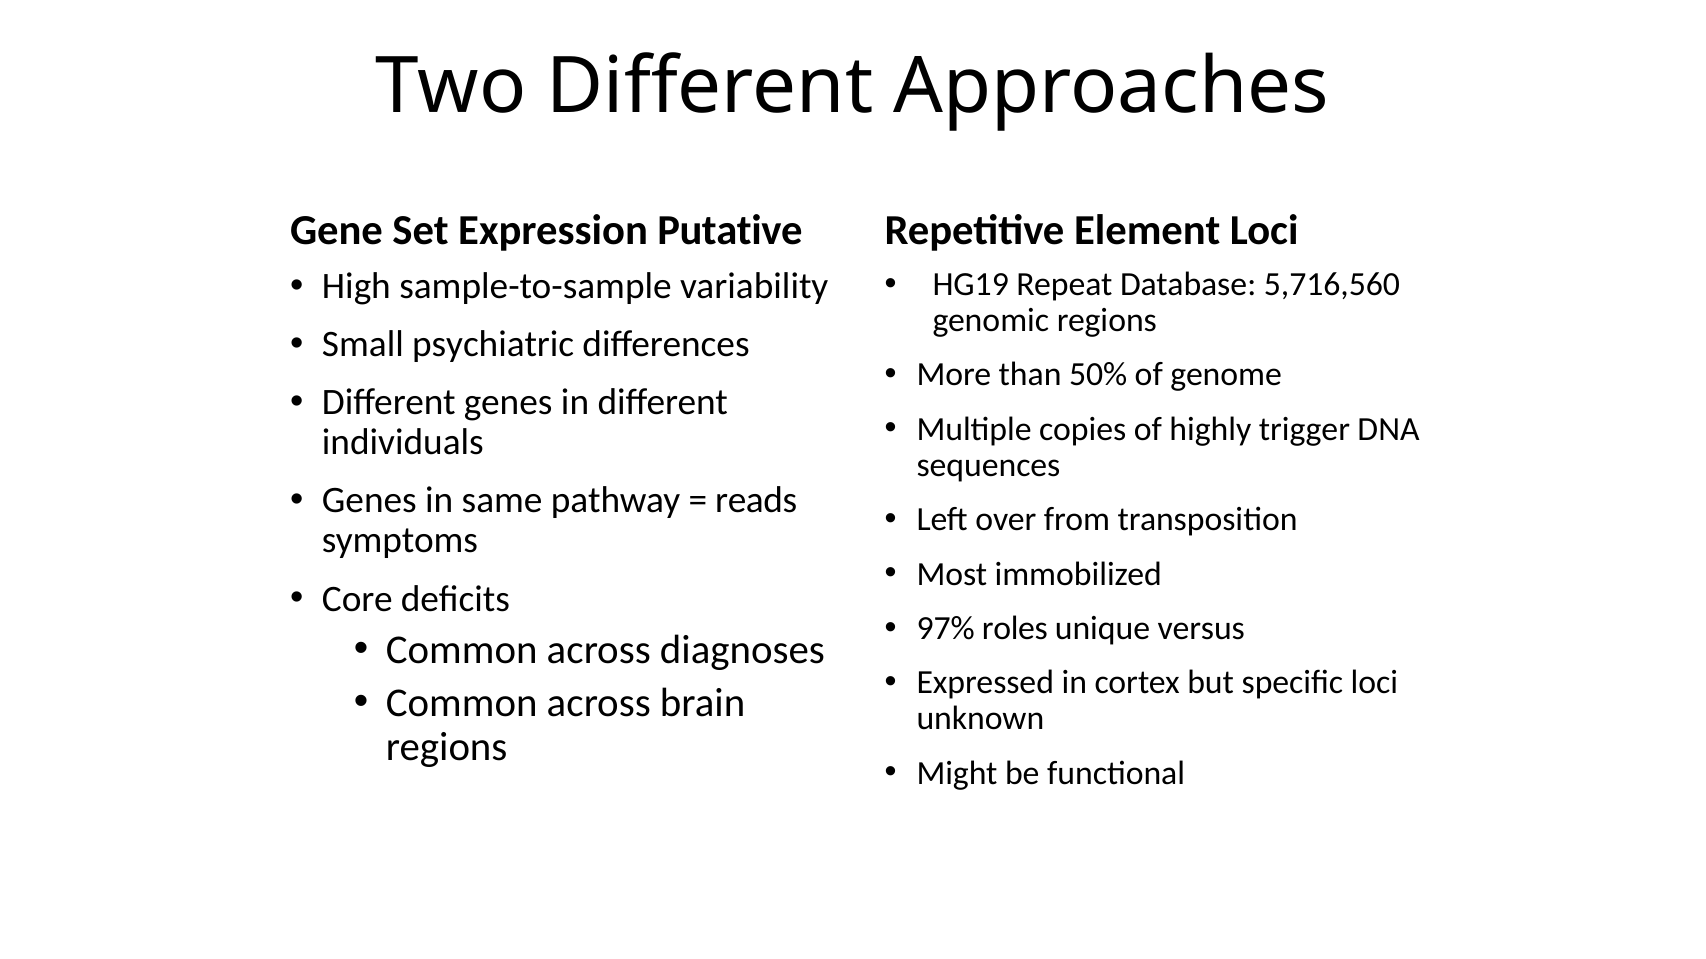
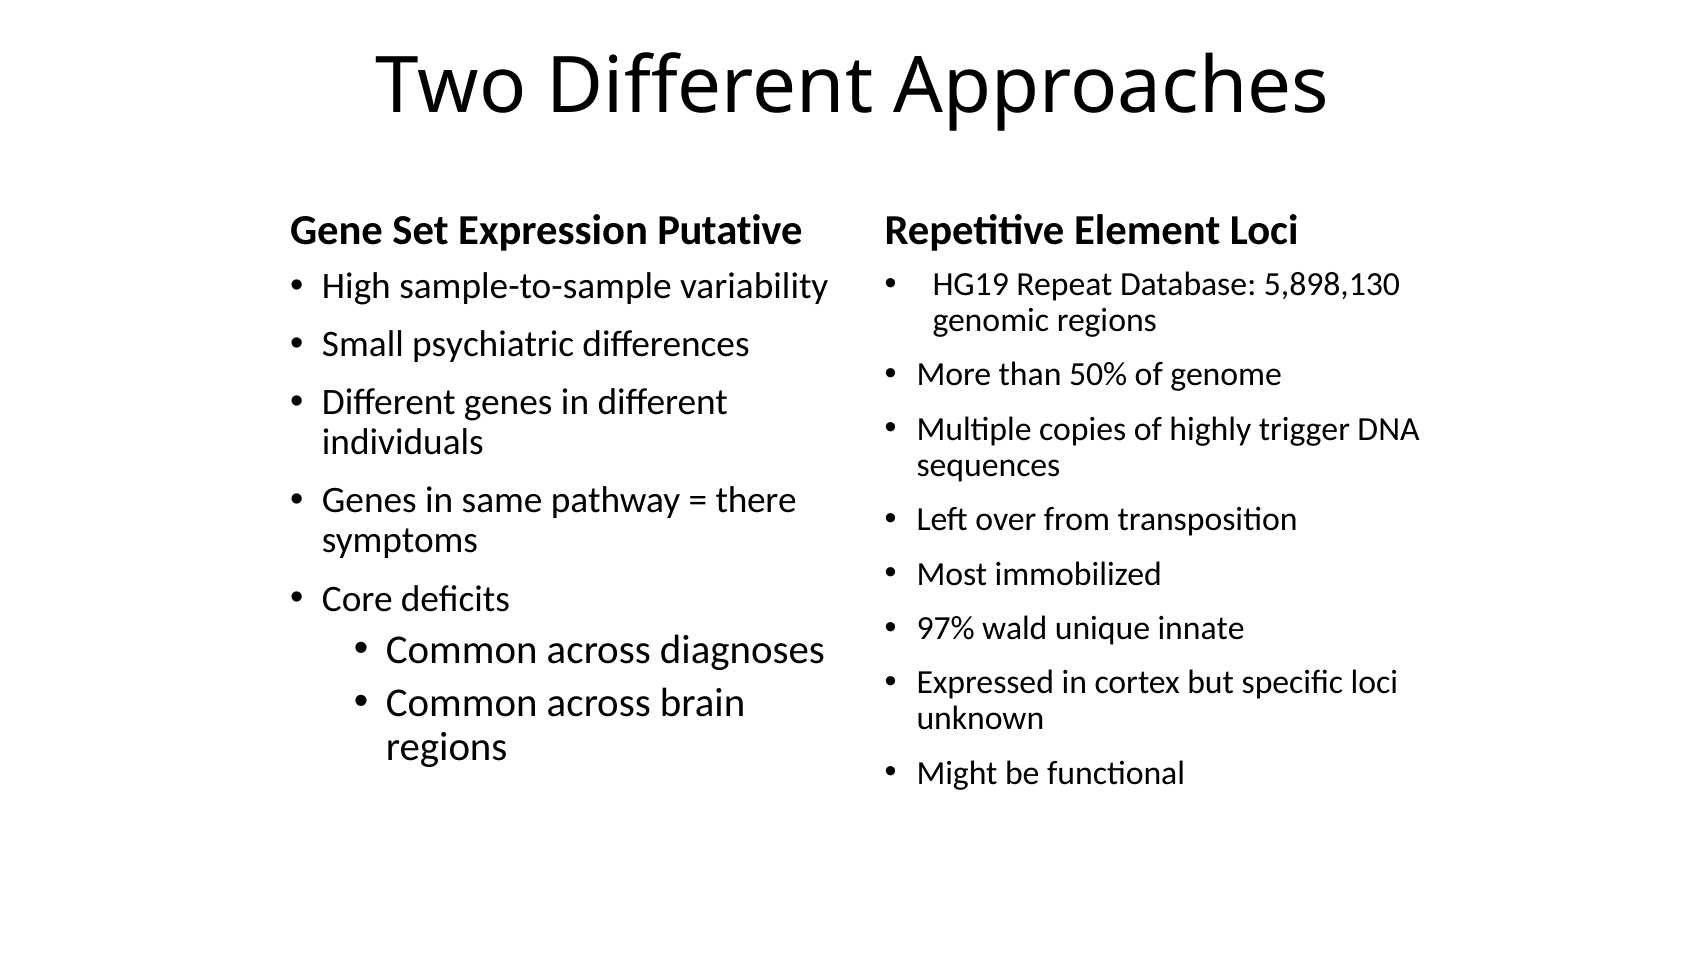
5,716,560: 5,716,560 -> 5,898,130 (1332, 284)
reads: reads -> there (756, 501)
roles: roles -> wald (1015, 629)
versus: versus -> innate (1201, 629)
